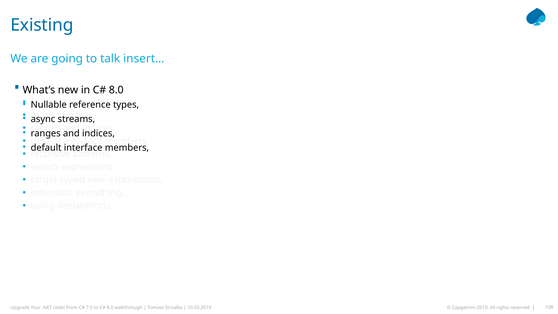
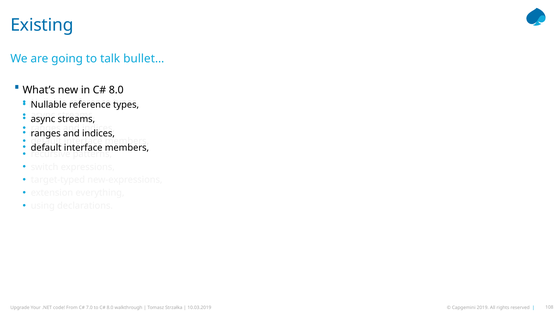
insert…: insert… -> bullet… (144, 59)
